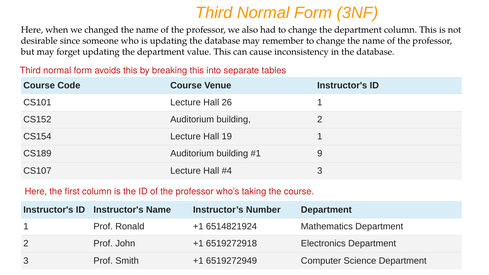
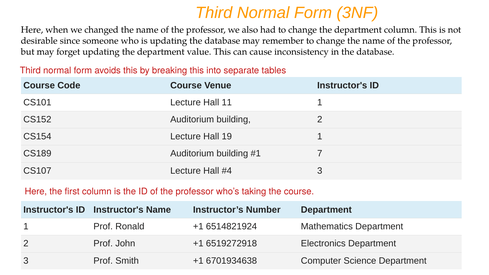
26: 26 -> 11 (227, 102)
9: 9 -> 7 (320, 154)
6519272949: 6519272949 -> 6701934638 (231, 261)
